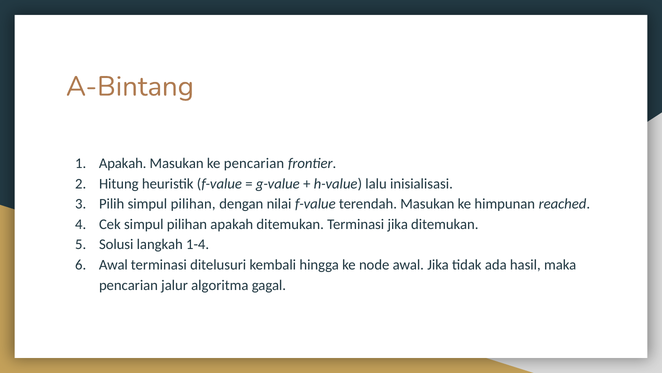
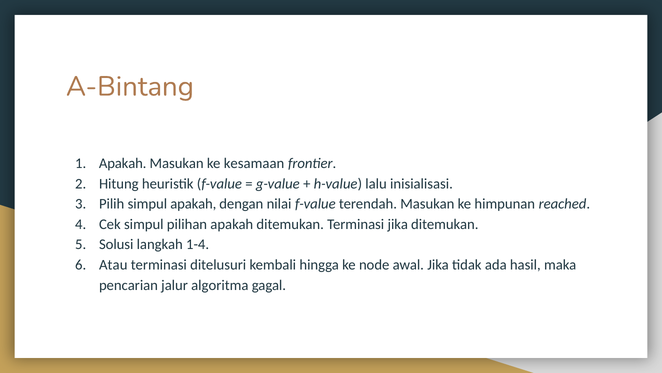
ke pencarian: pencarian -> kesamaan (254, 163)
Pilih simpul pilihan: pilihan -> apakah (193, 204)
Awal: Awal -> Atau (113, 264)
